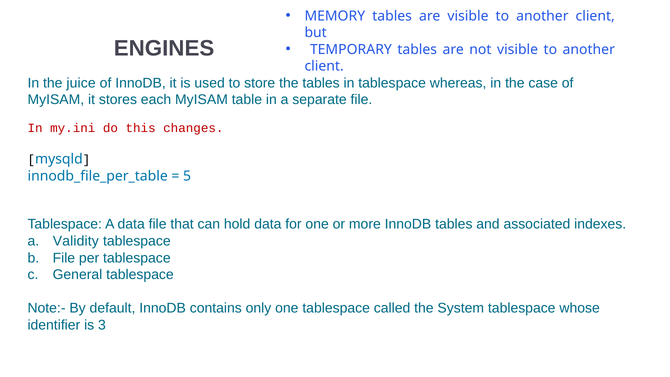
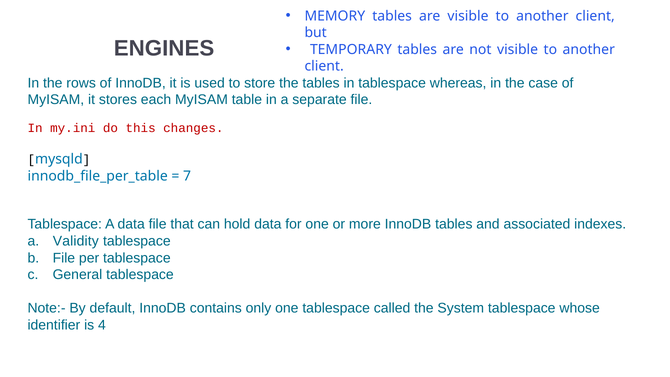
juice: juice -> rows (81, 83)
5: 5 -> 7 (187, 176)
3: 3 -> 4 (102, 325)
